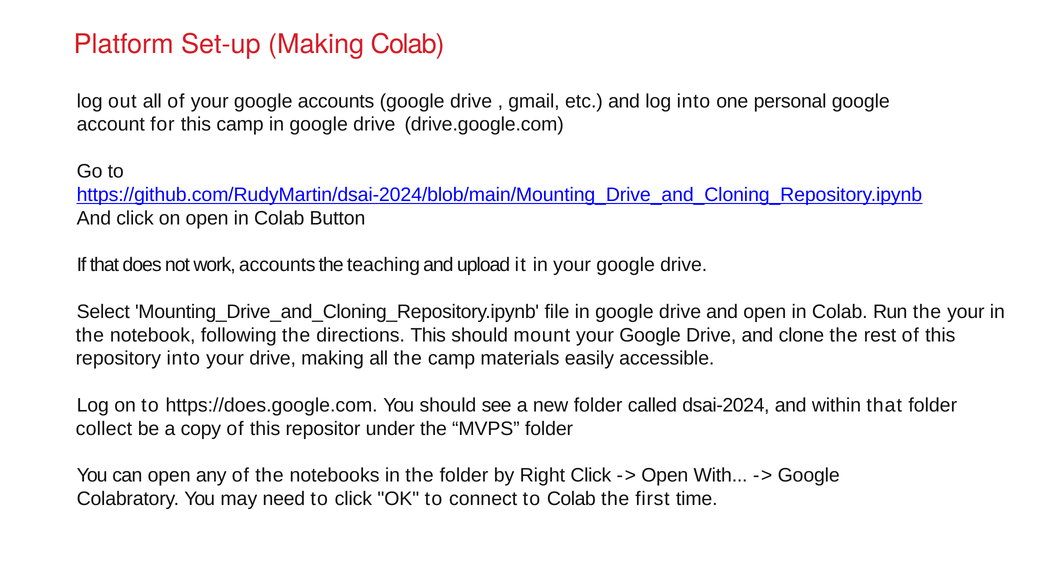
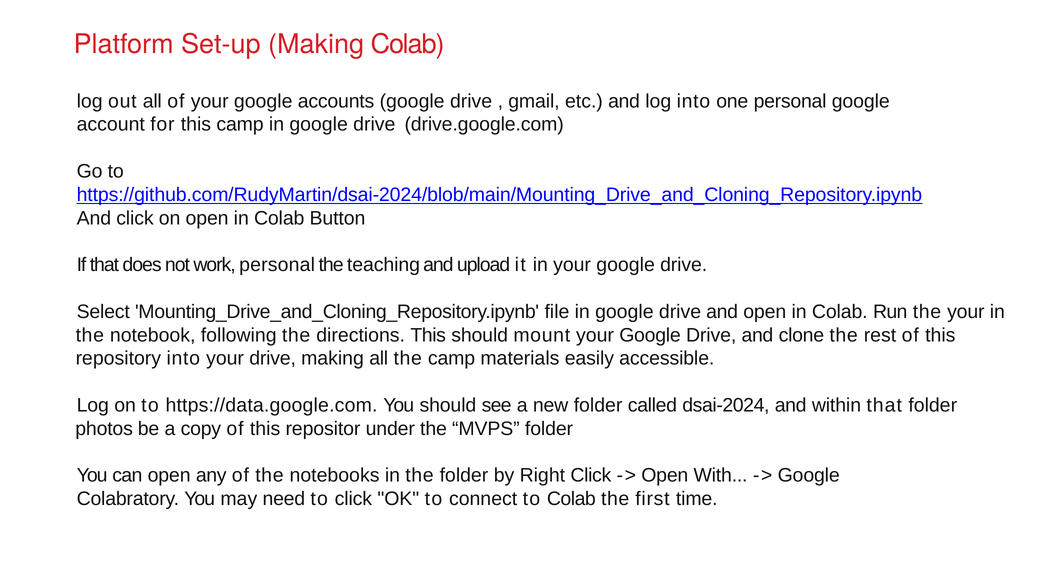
work accounts: accounts -> personal (277, 265)
https://does.google.com: https://does.google.com -> https://data.google.com (271, 405)
collect: collect -> photos (104, 429)
